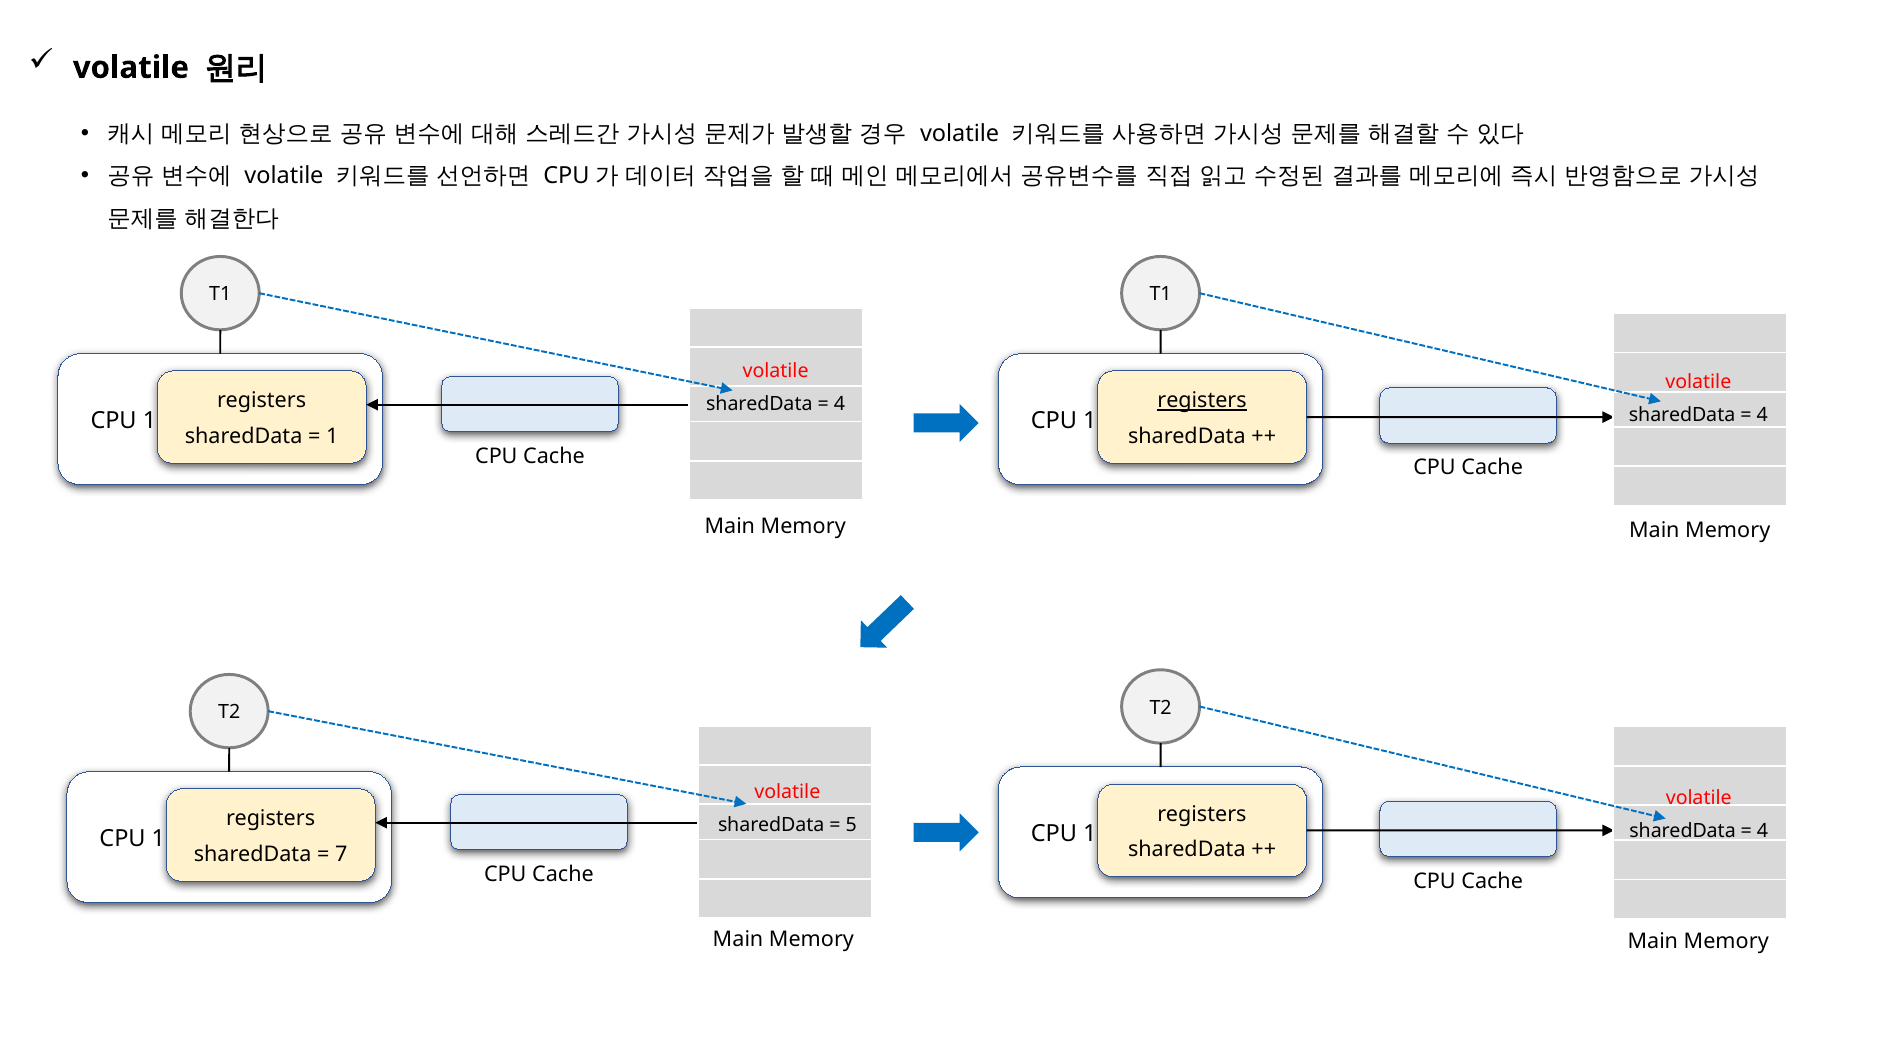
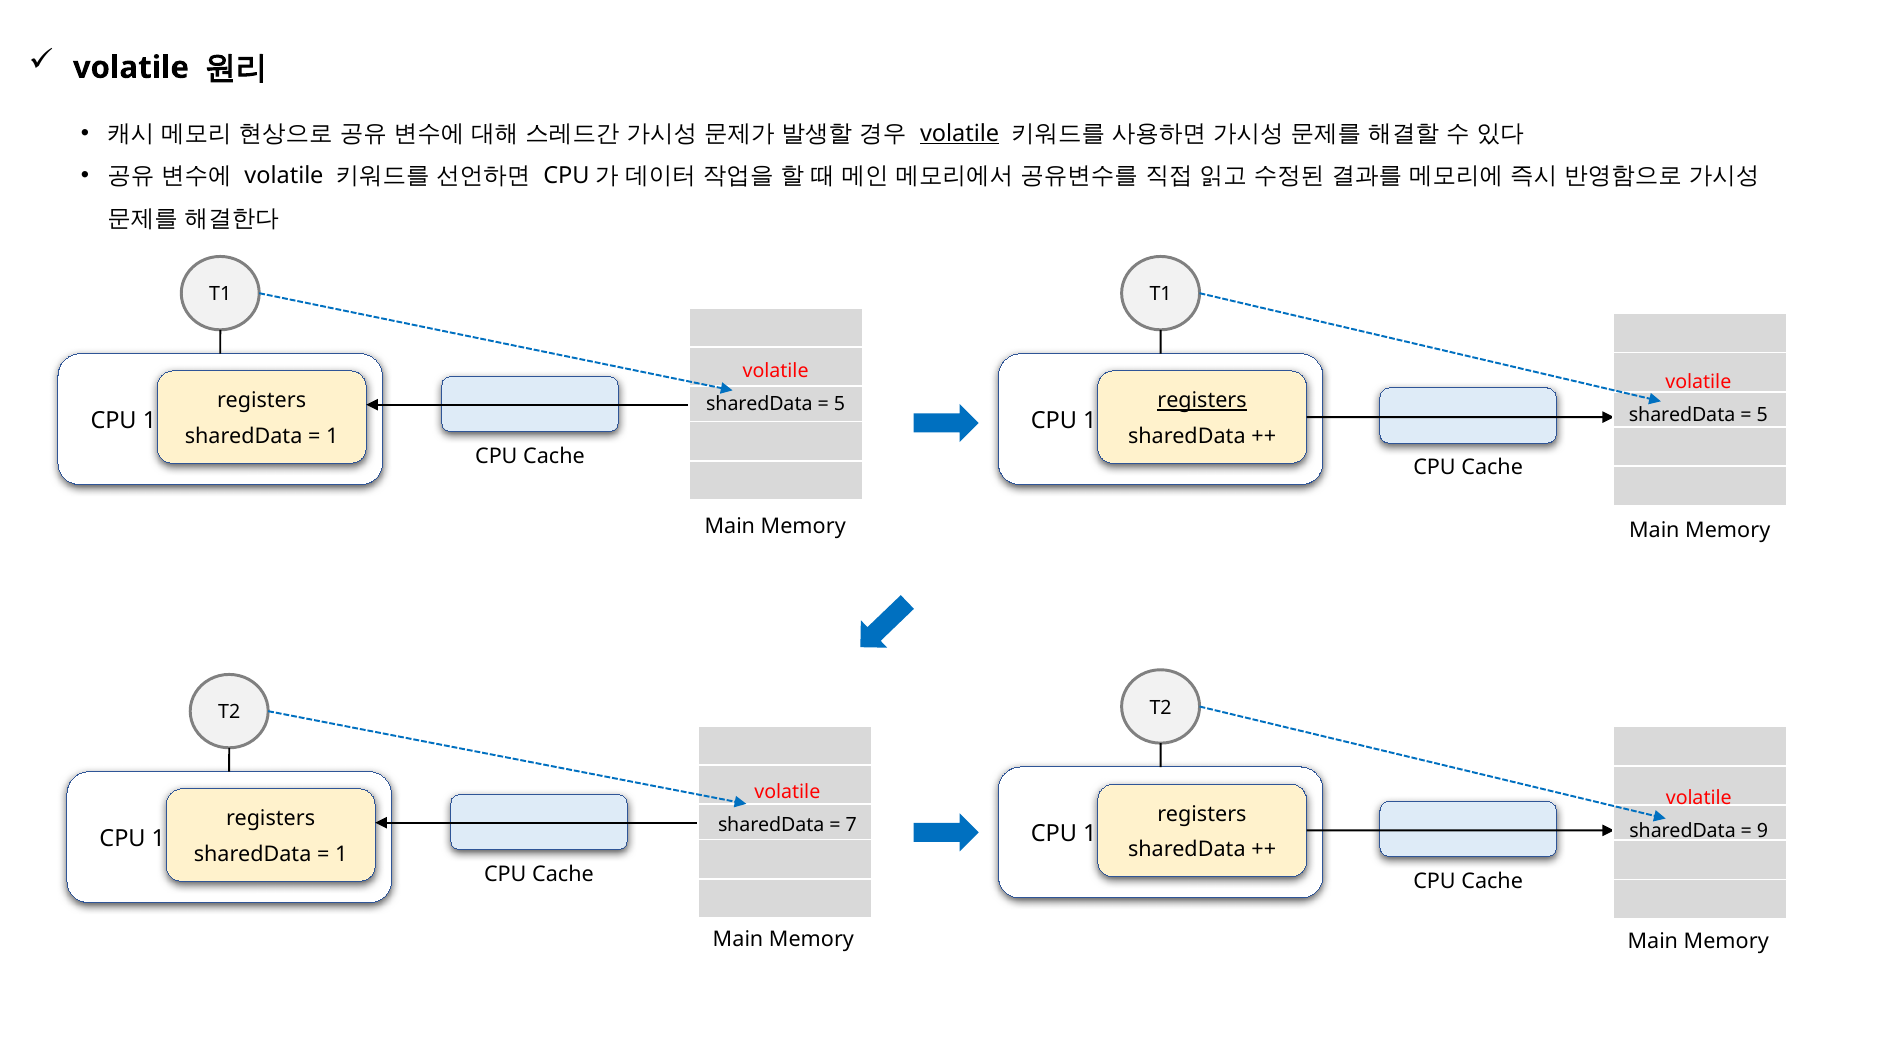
volatile underline: none -> present (960, 134)
4: 4 -> 5 (839, 405)
4: 4 -> 5 (1762, 415)
5: 5 -> 7 (851, 825)
4: 4 -> 9 (1763, 831)
7: 7 -> 1 (341, 854)
